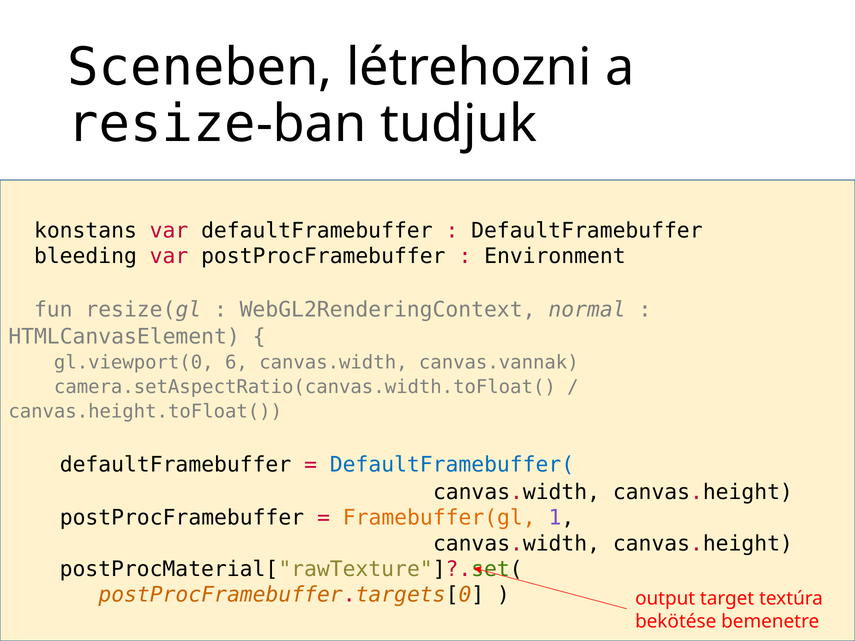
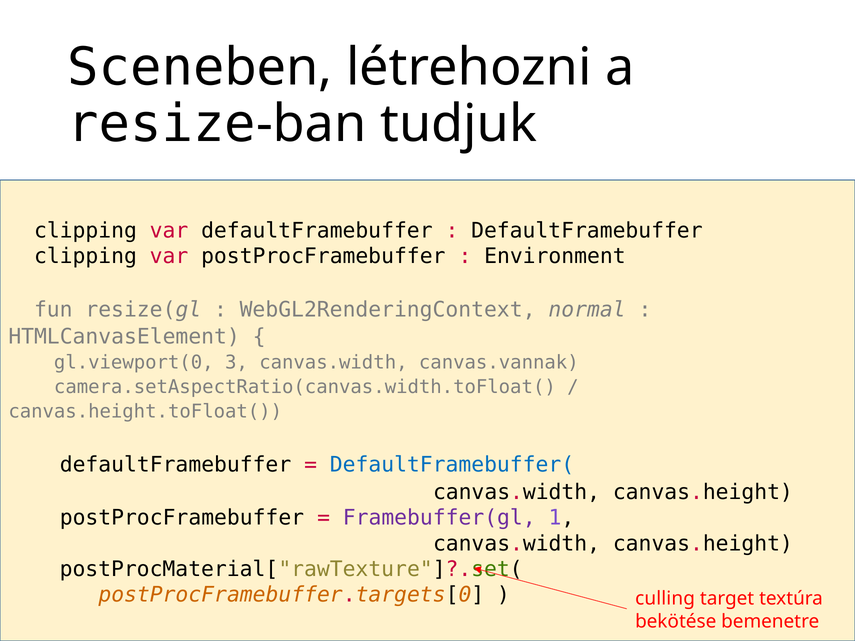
konstans: konstans -> clipping (85, 231)
bleeding: bleeding -> clipping (85, 257)
6: 6 -> 3 (236, 363)
Framebuffer(gl colour: orange -> purple (439, 518)
output: output -> culling (665, 599)
